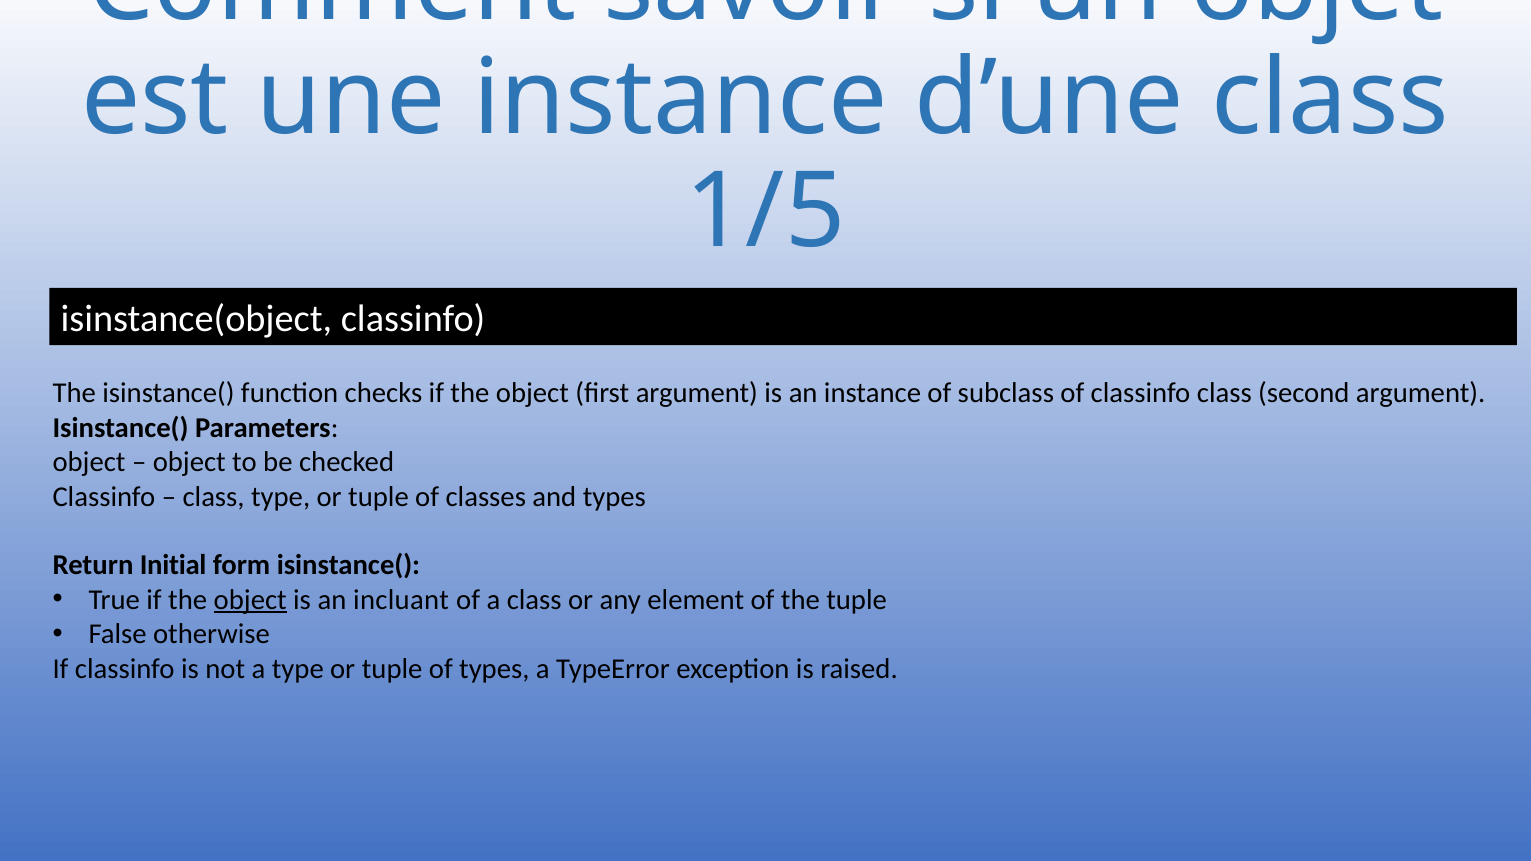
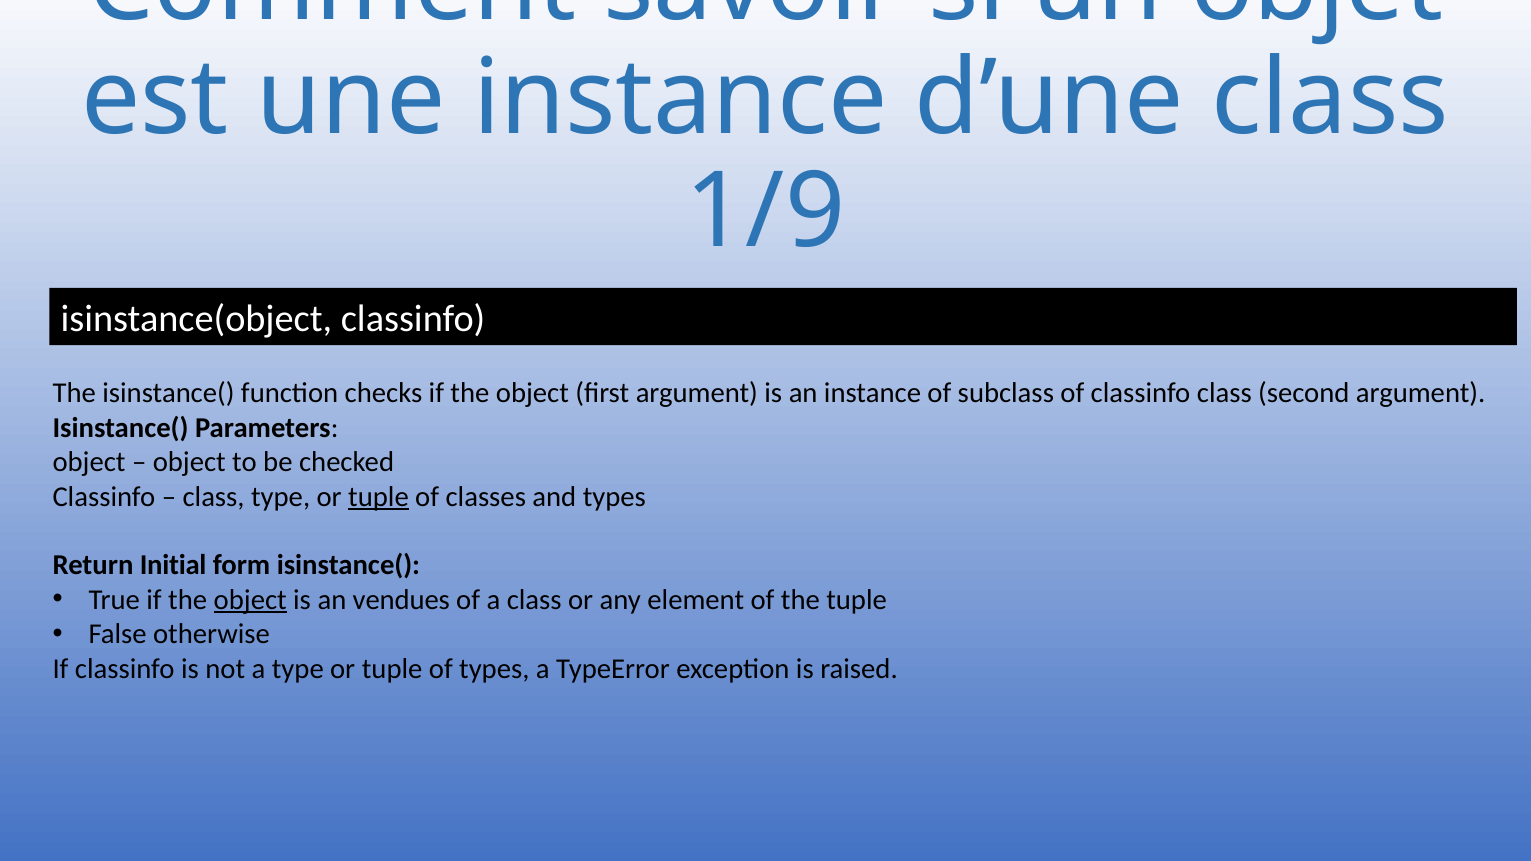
1/5: 1/5 -> 1/9 (766, 212)
tuple underline: none -> present (378, 497)
incluant: incluant -> vendues (401, 600)
